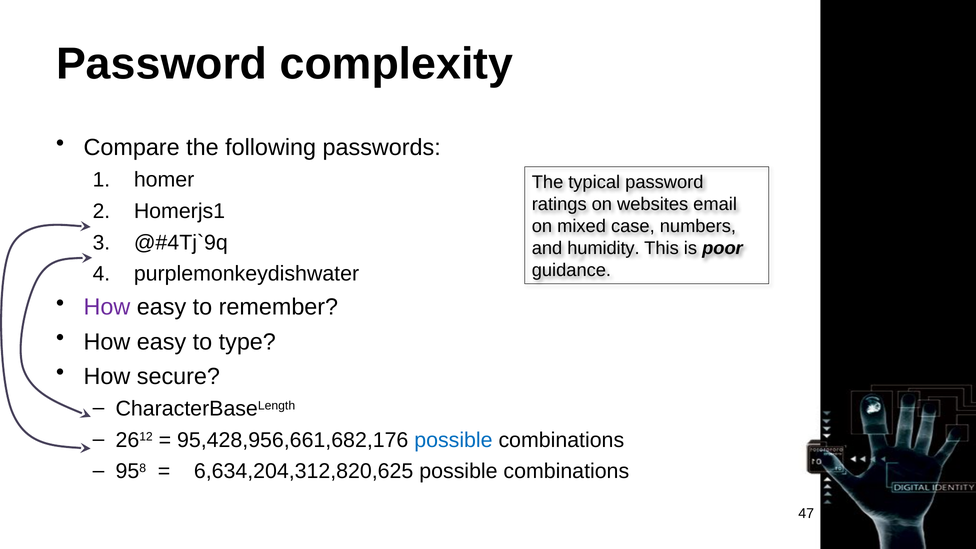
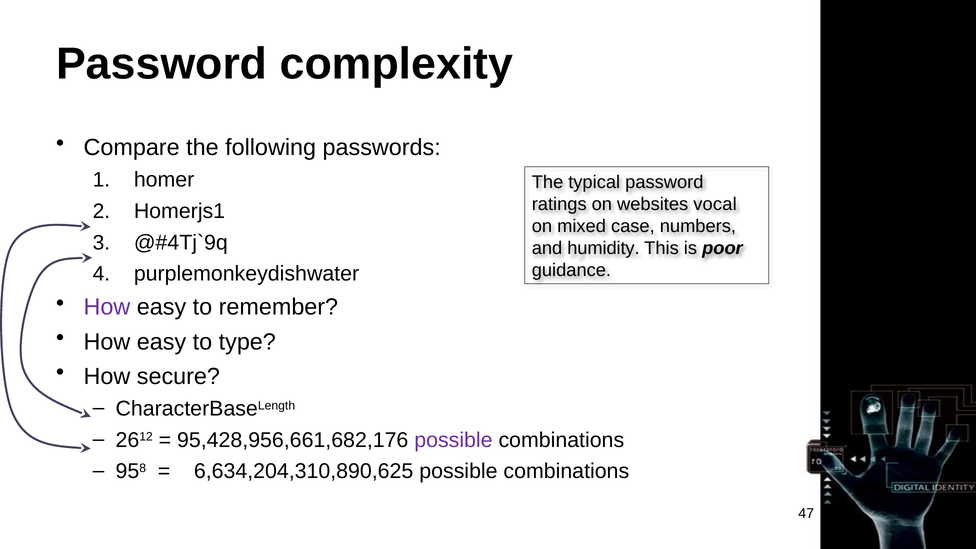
email: email -> vocal (715, 204)
possible colour: blue -> purple (453, 440)
6,634,204,312,820,625: 6,634,204,312,820,625 -> 6,634,204,310,890,625 (304, 471)
